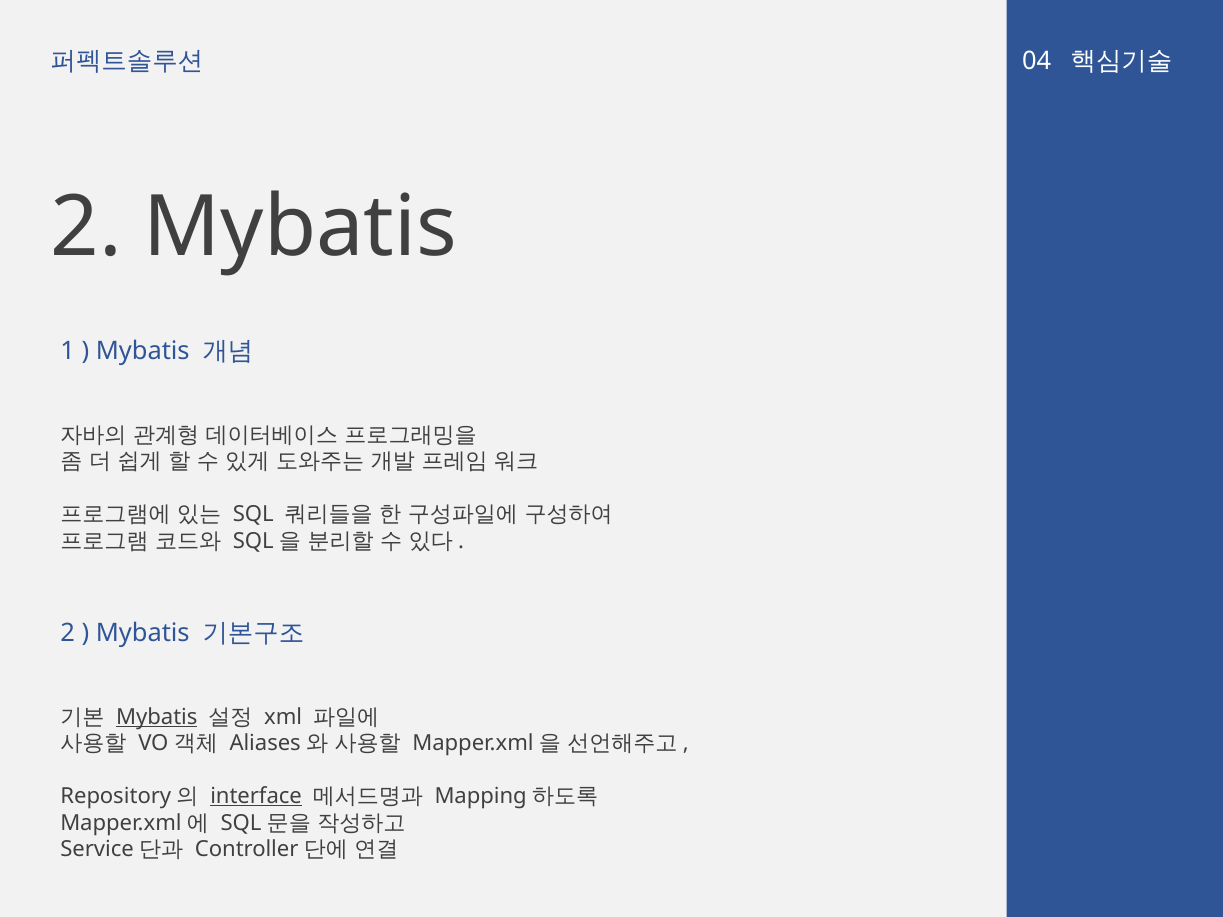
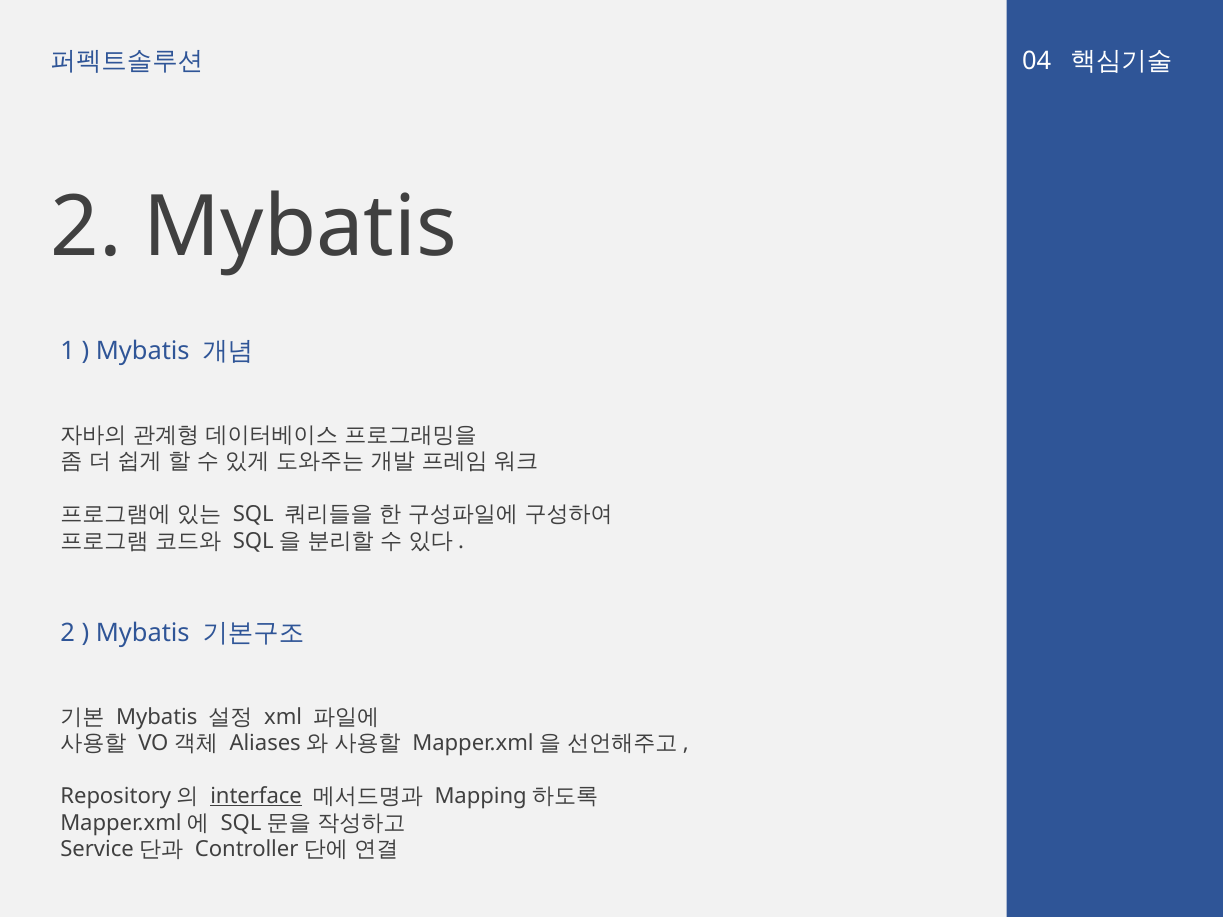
Mybatis underline: present -> none (157, 717)
